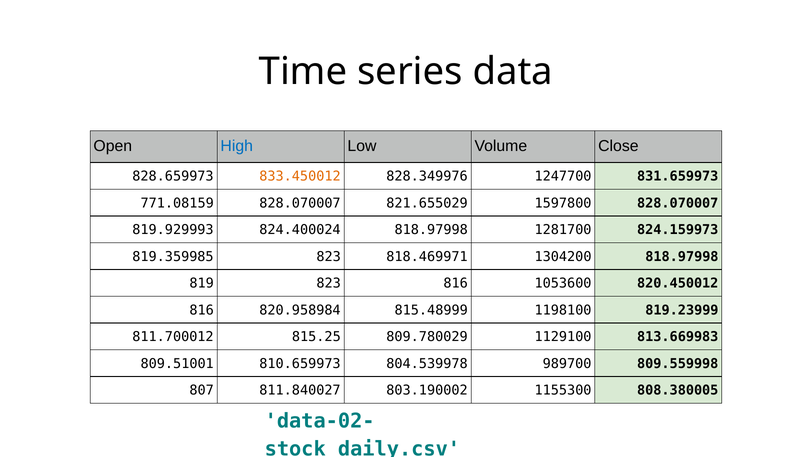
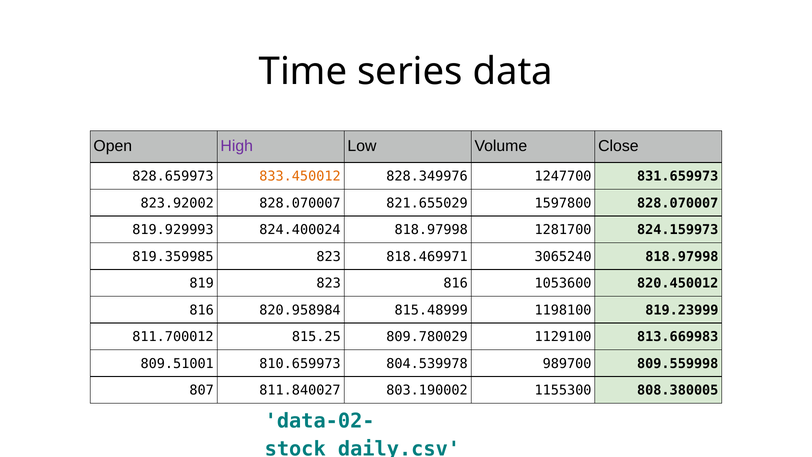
High colour: blue -> purple (237, 146)
771.08159: 771.08159 -> 823.92002 (177, 203)
1304200: 1304200 -> 3065240 (563, 257)
